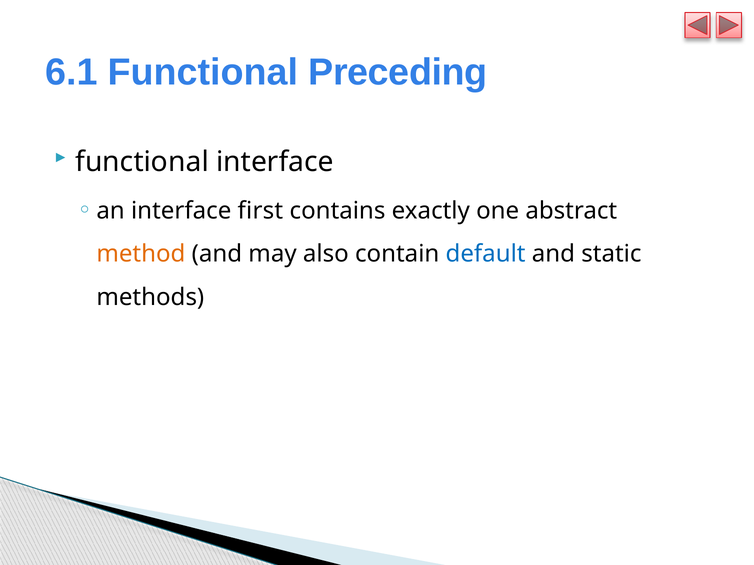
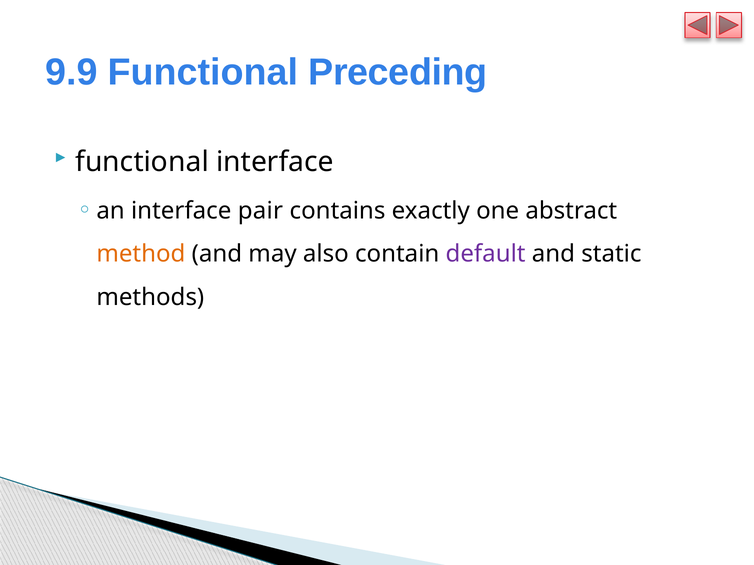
6.1: 6.1 -> 9.9 (71, 72)
first: first -> pair (260, 211)
default colour: blue -> purple (486, 254)
